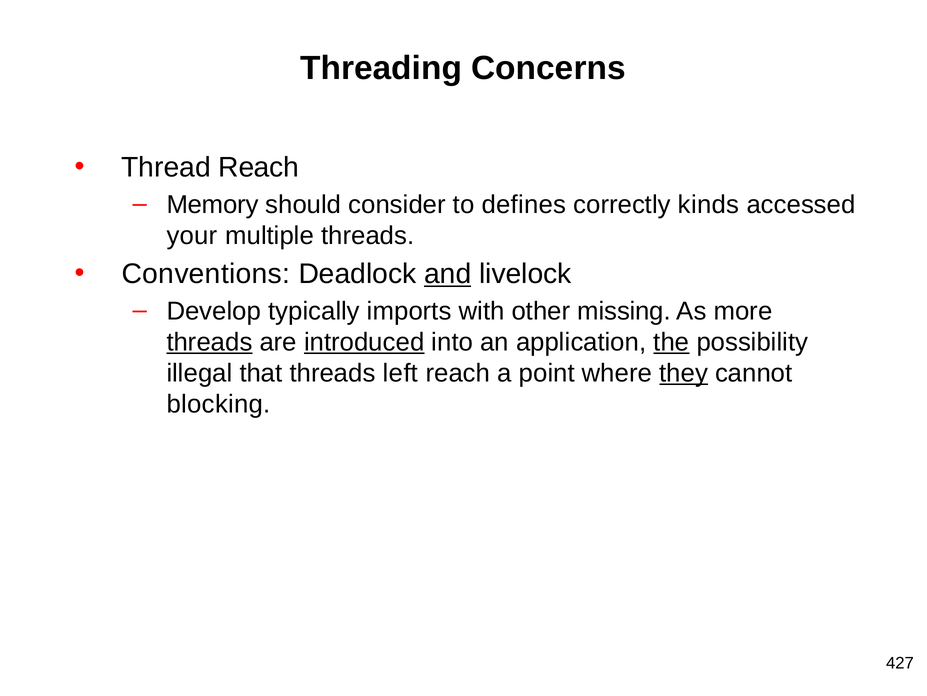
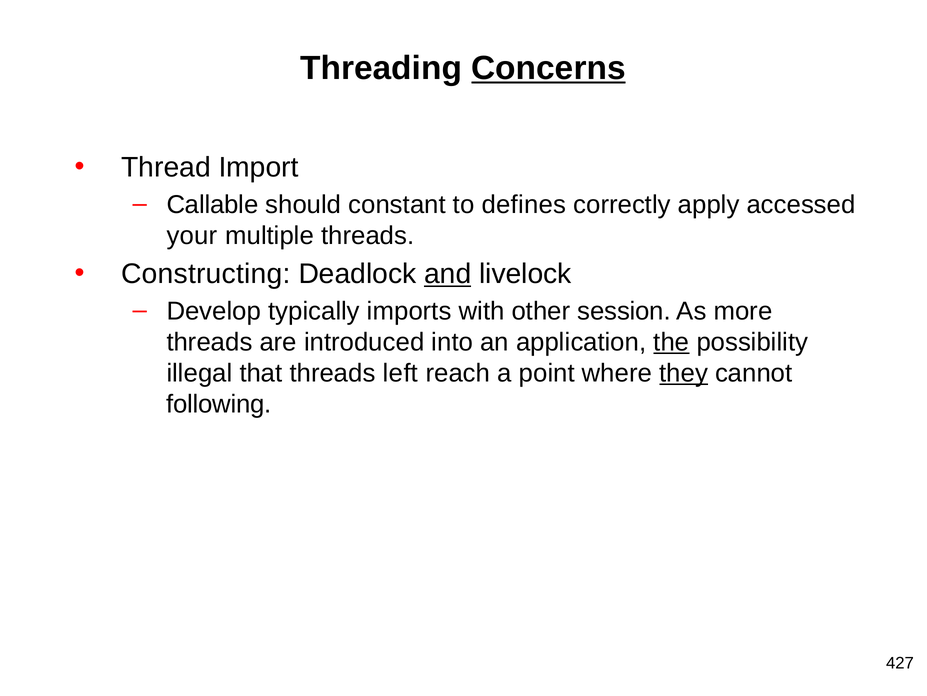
Concerns underline: none -> present (548, 68)
Thread Reach: Reach -> Import (259, 167)
Memory: Memory -> Callable (212, 204)
consider: consider -> constant (397, 204)
kinds: kinds -> apply (709, 204)
Conventions: Conventions -> Constructing (206, 274)
missing: missing -> session (624, 311)
threads underline: present -> none (209, 342)
introduced underline: present -> none (364, 342)
blocking: blocking -> following (219, 404)
